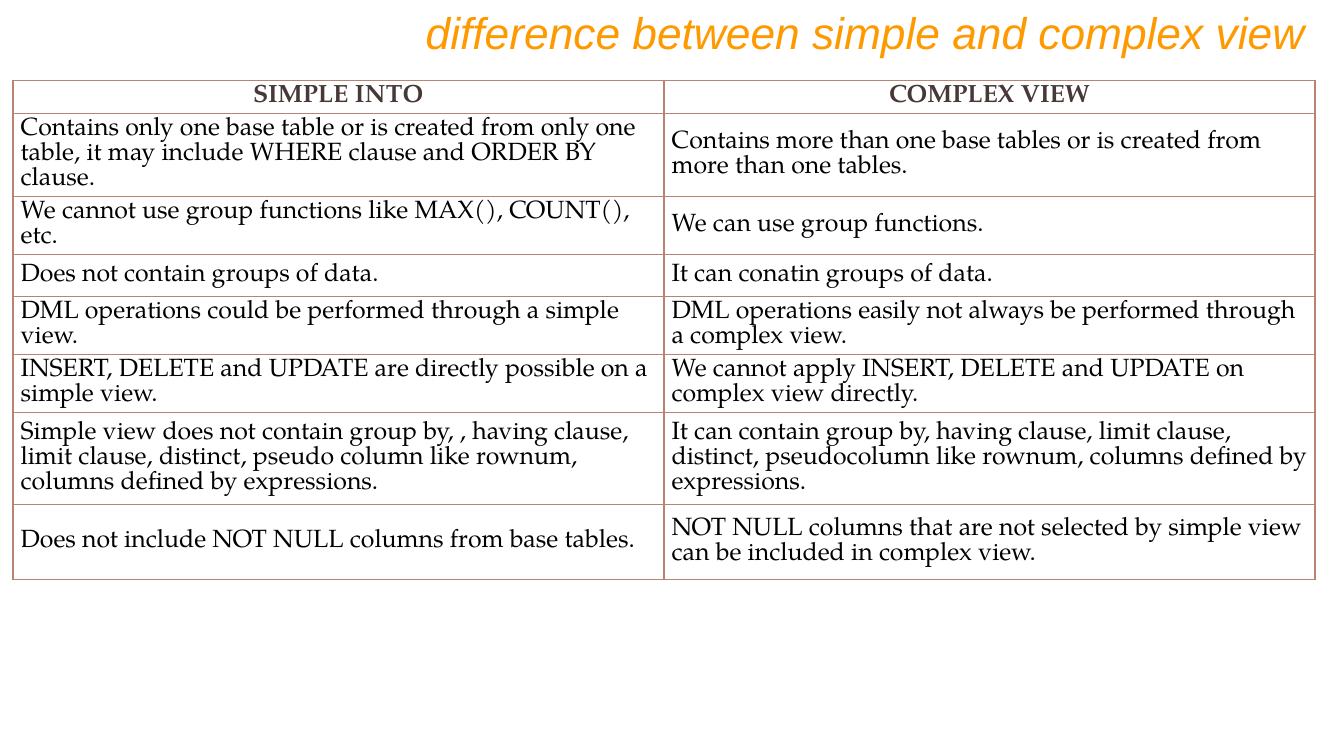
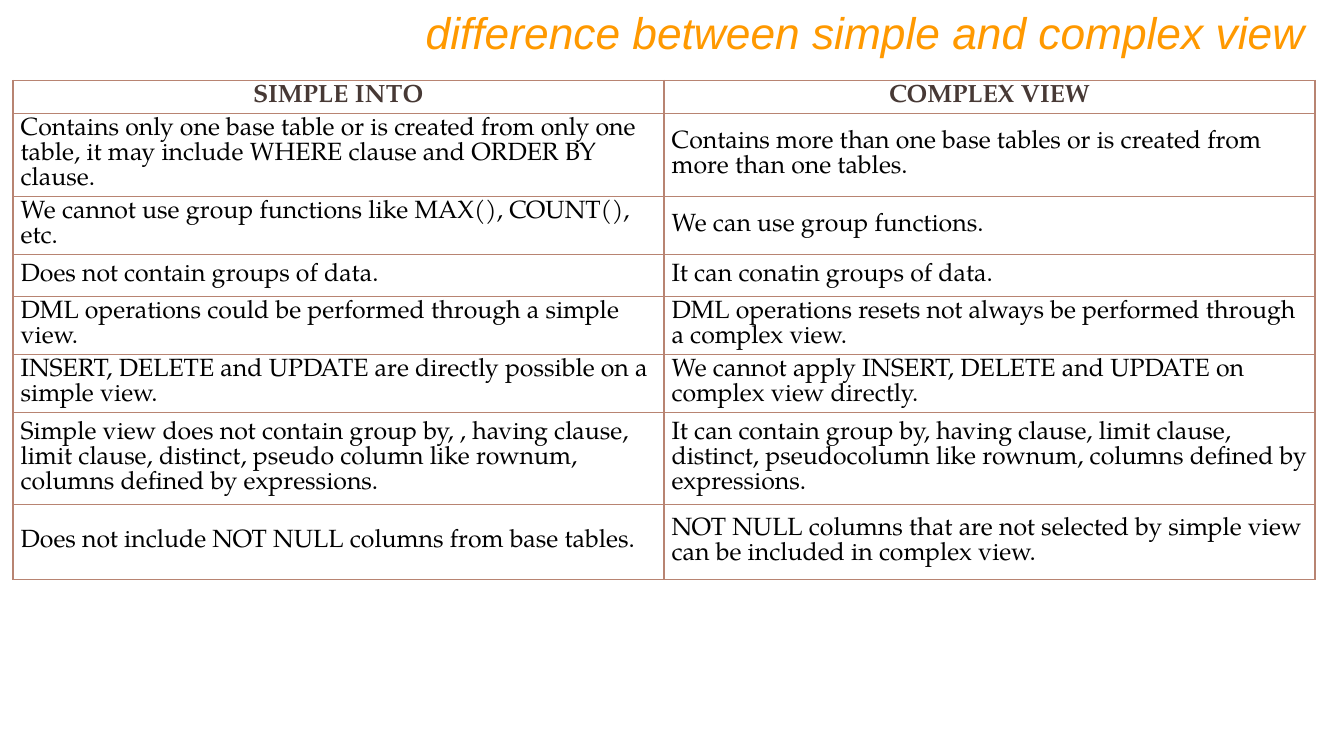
easily: easily -> resets (889, 310)
